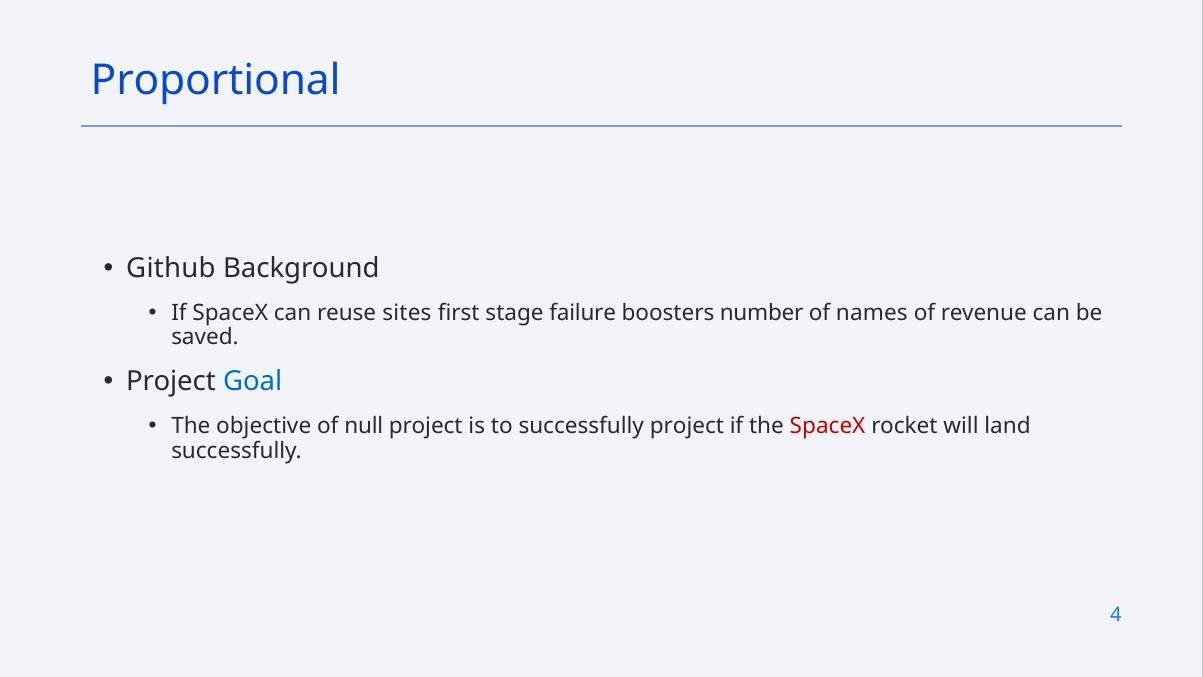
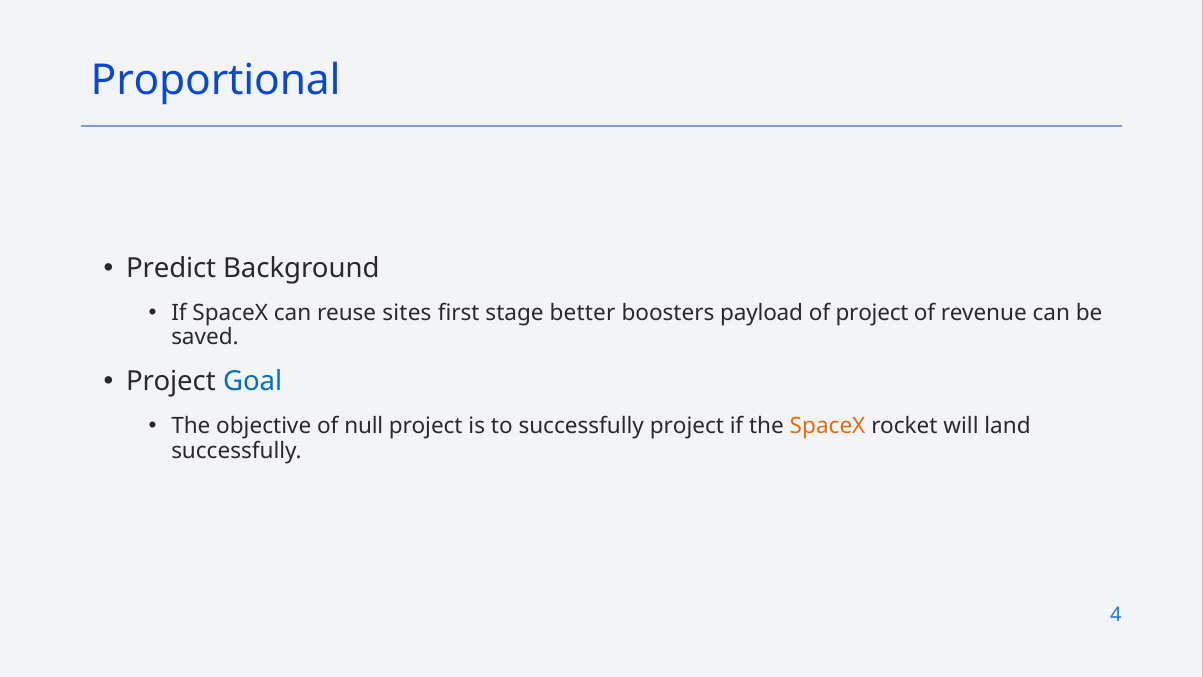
Github: Github -> Predict (171, 268)
failure: failure -> better (582, 313)
number: number -> payload (762, 313)
of names: names -> project (872, 313)
SpaceX colour: red -> orange (828, 426)
